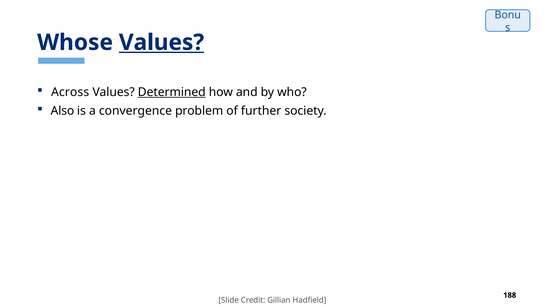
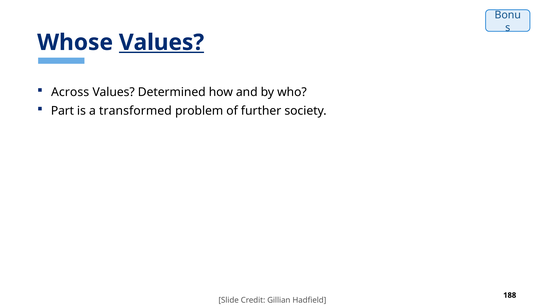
Determined underline: present -> none (172, 92)
Also: Also -> Part (62, 111)
convergence: convergence -> transformed (135, 111)
